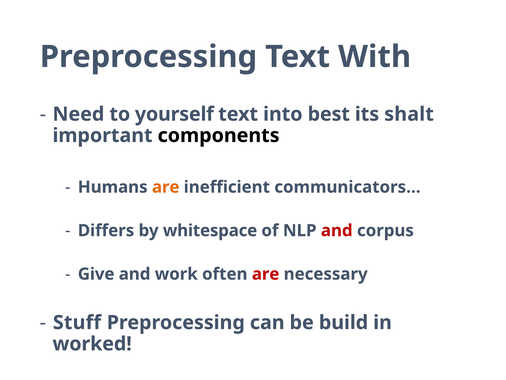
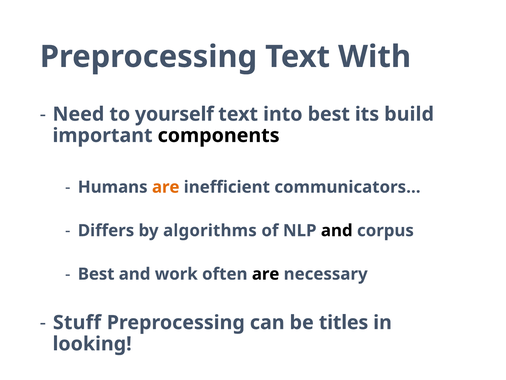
shalt: shalt -> build (409, 114)
whitespace: whitespace -> algorithms (210, 230)
and colour: red -> black (337, 230)
Give: Give -> Best (96, 274)
are colour: red -> black (266, 274)
build: build -> titles (344, 322)
worked: worked -> looking (92, 343)
